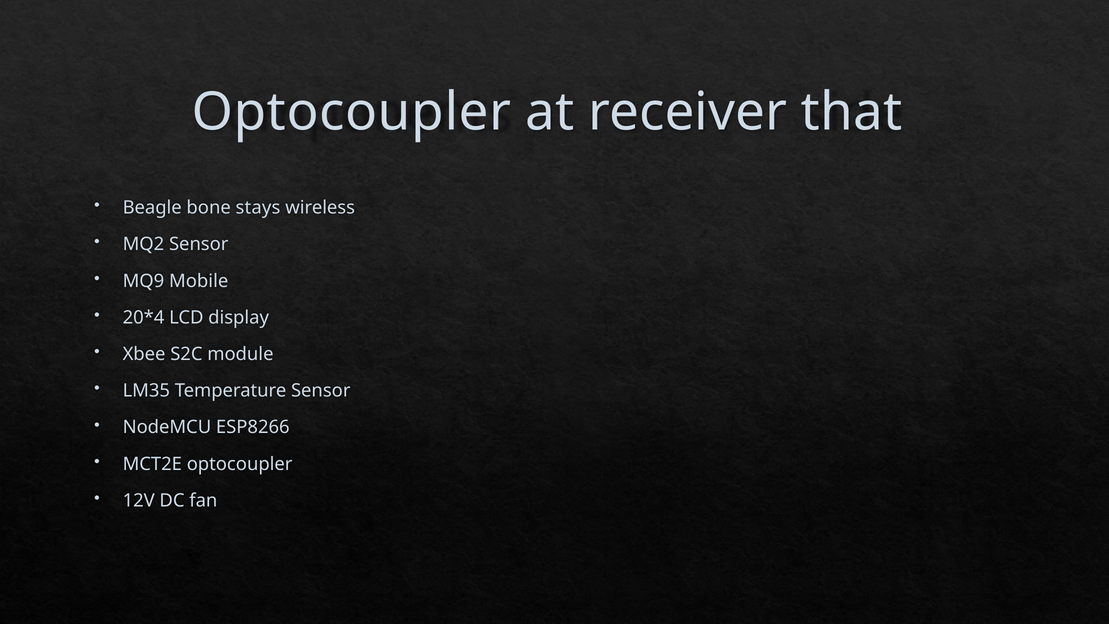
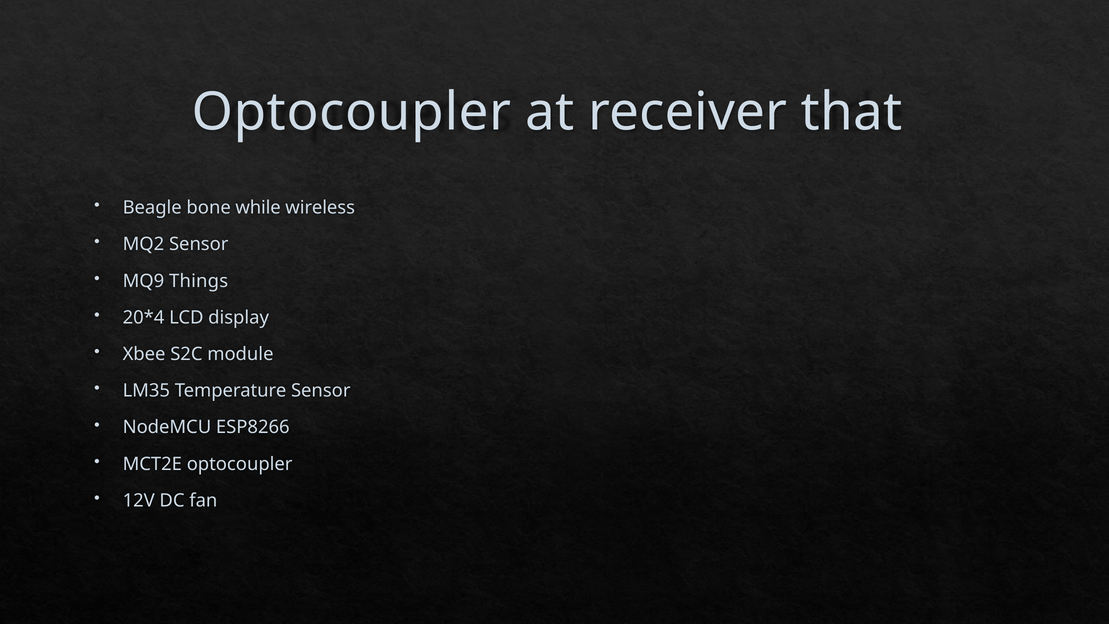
stays: stays -> while (258, 208)
Mobile: Mobile -> Things (199, 281)
